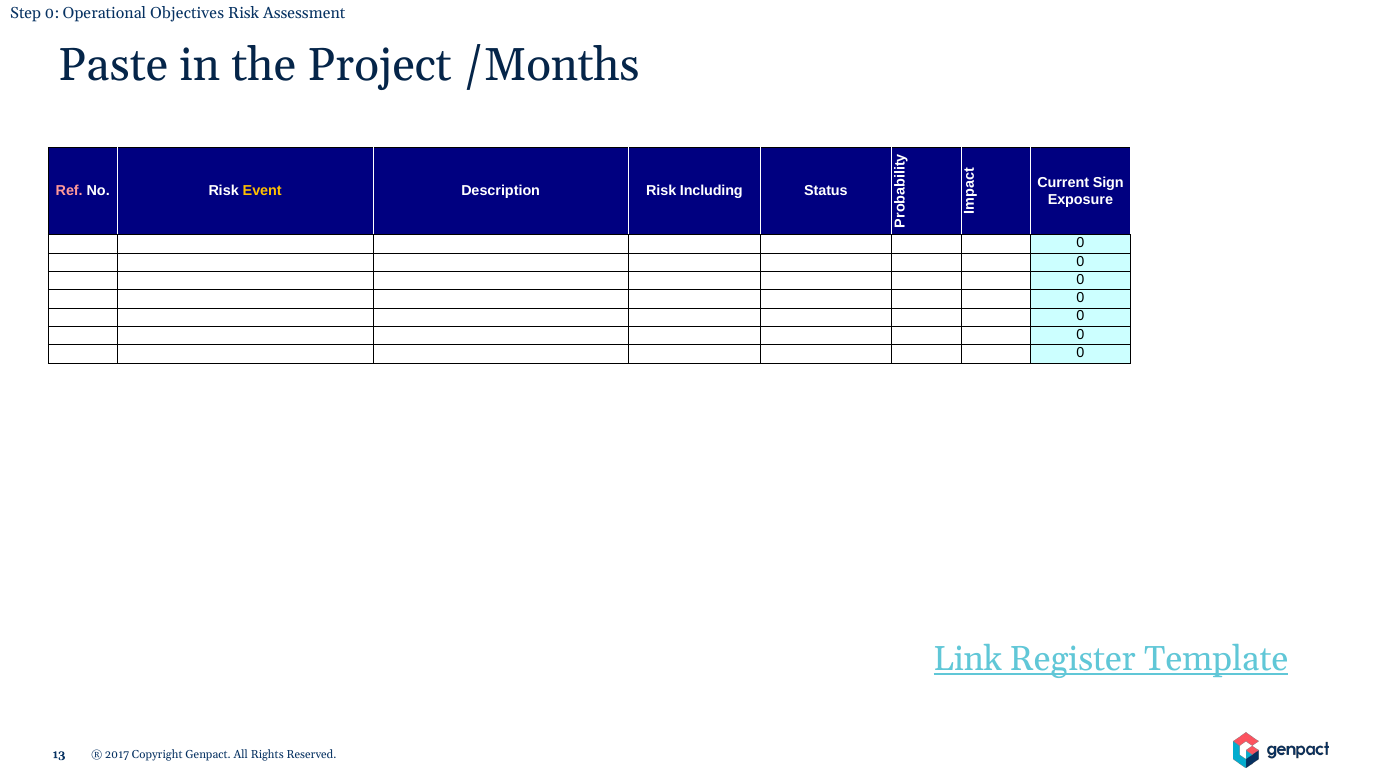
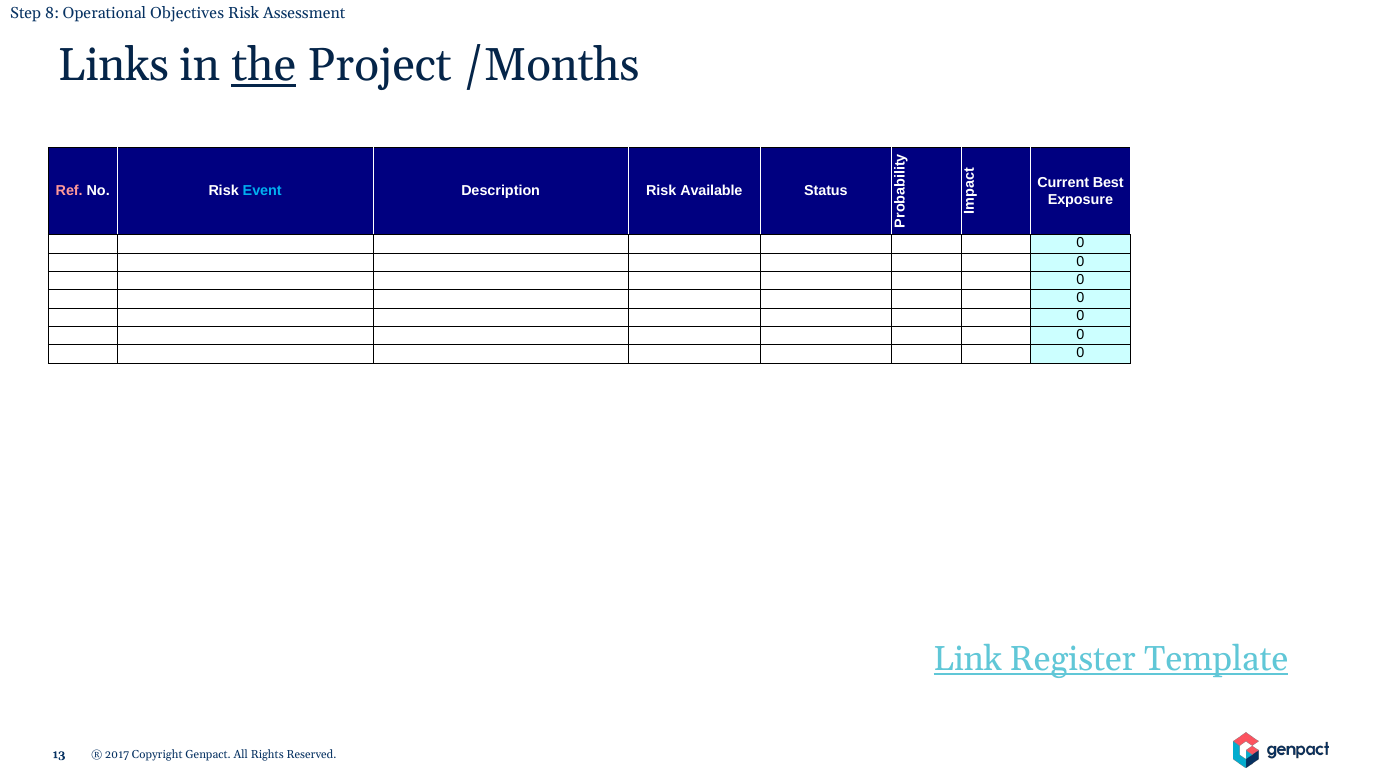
Step 0: 0 -> 8 (52, 13)
Paste: Paste -> Links (113, 65)
the underline: none -> present (264, 65)
Sign: Sign -> Best (1108, 183)
Event colour: yellow -> light blue (262, 191)
Including: Including -> Available (711, 191)
